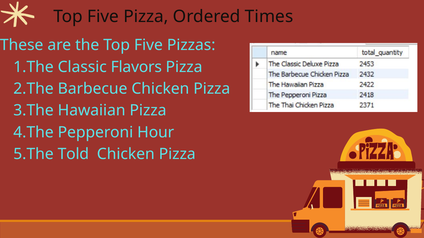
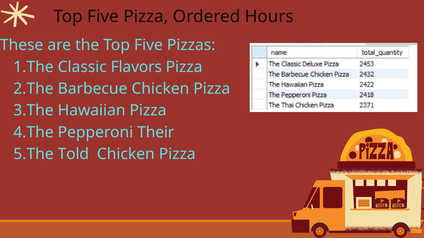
Times: Times -> Hours (269, 16)
Hour: Hour -> Their (156, 133)
